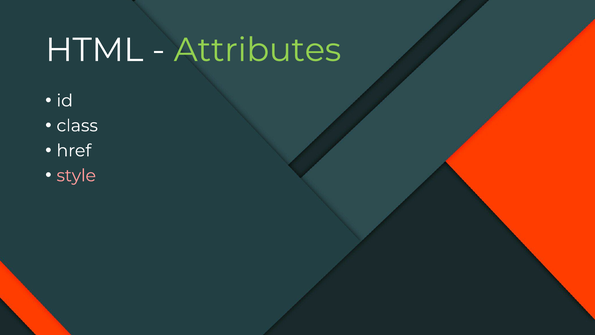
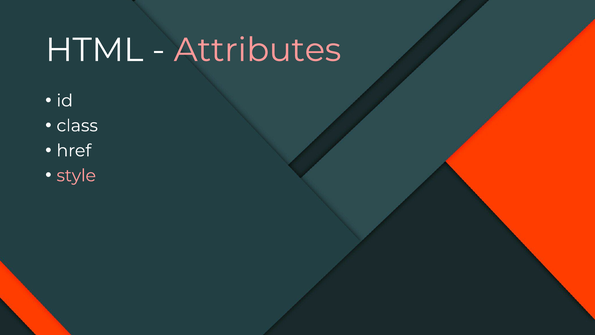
Attributes colour: light green -> pink (257, 50)
